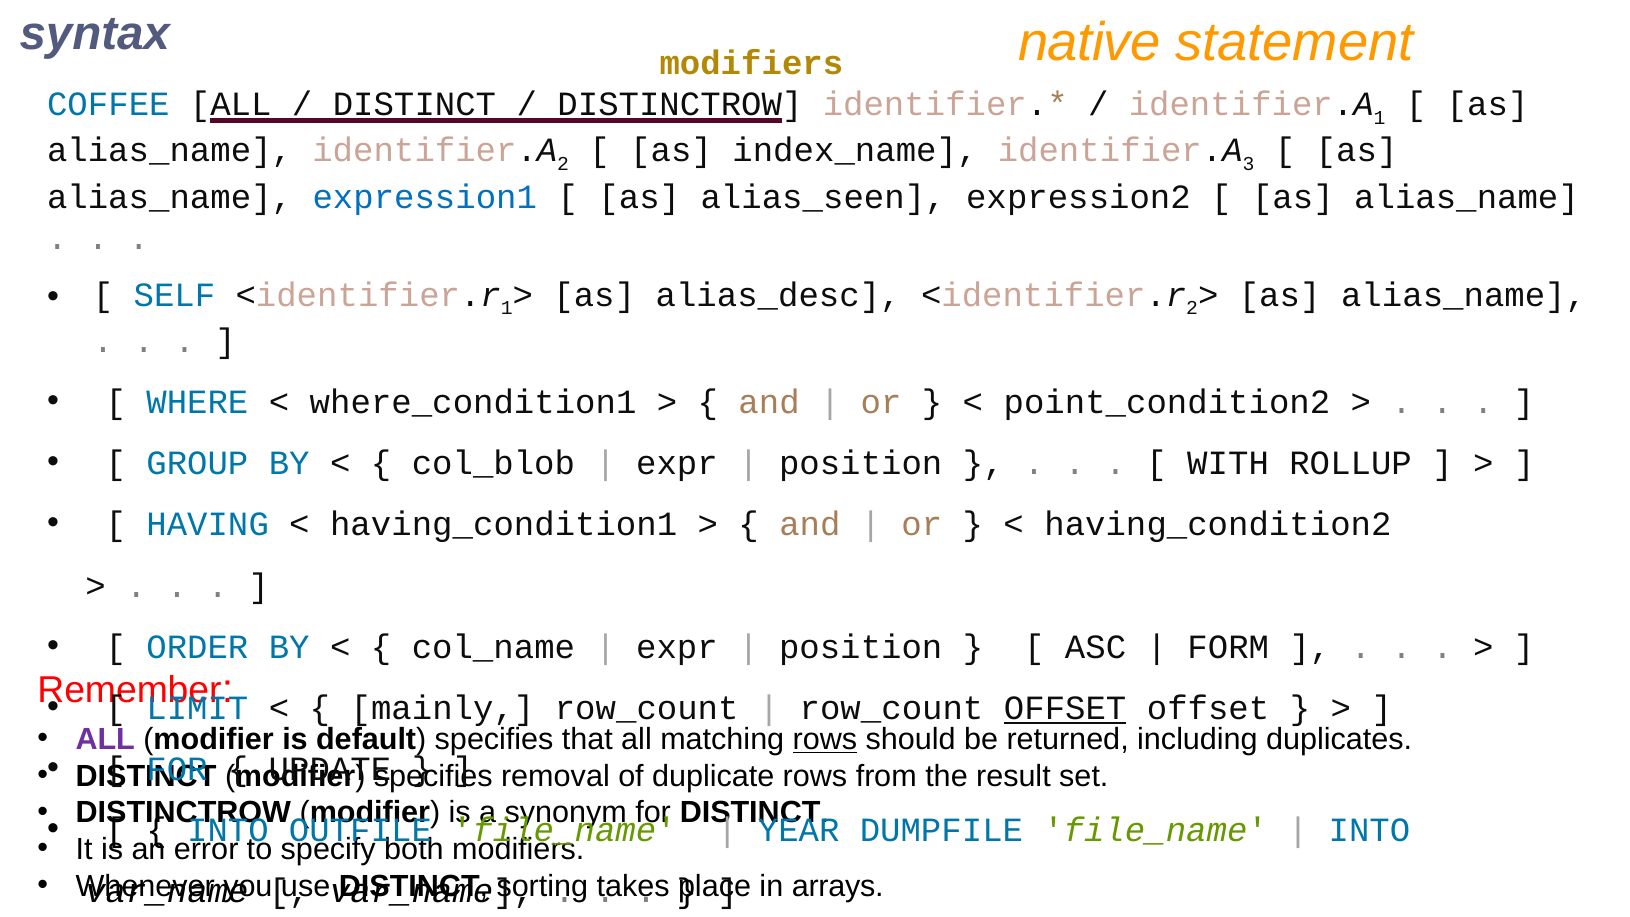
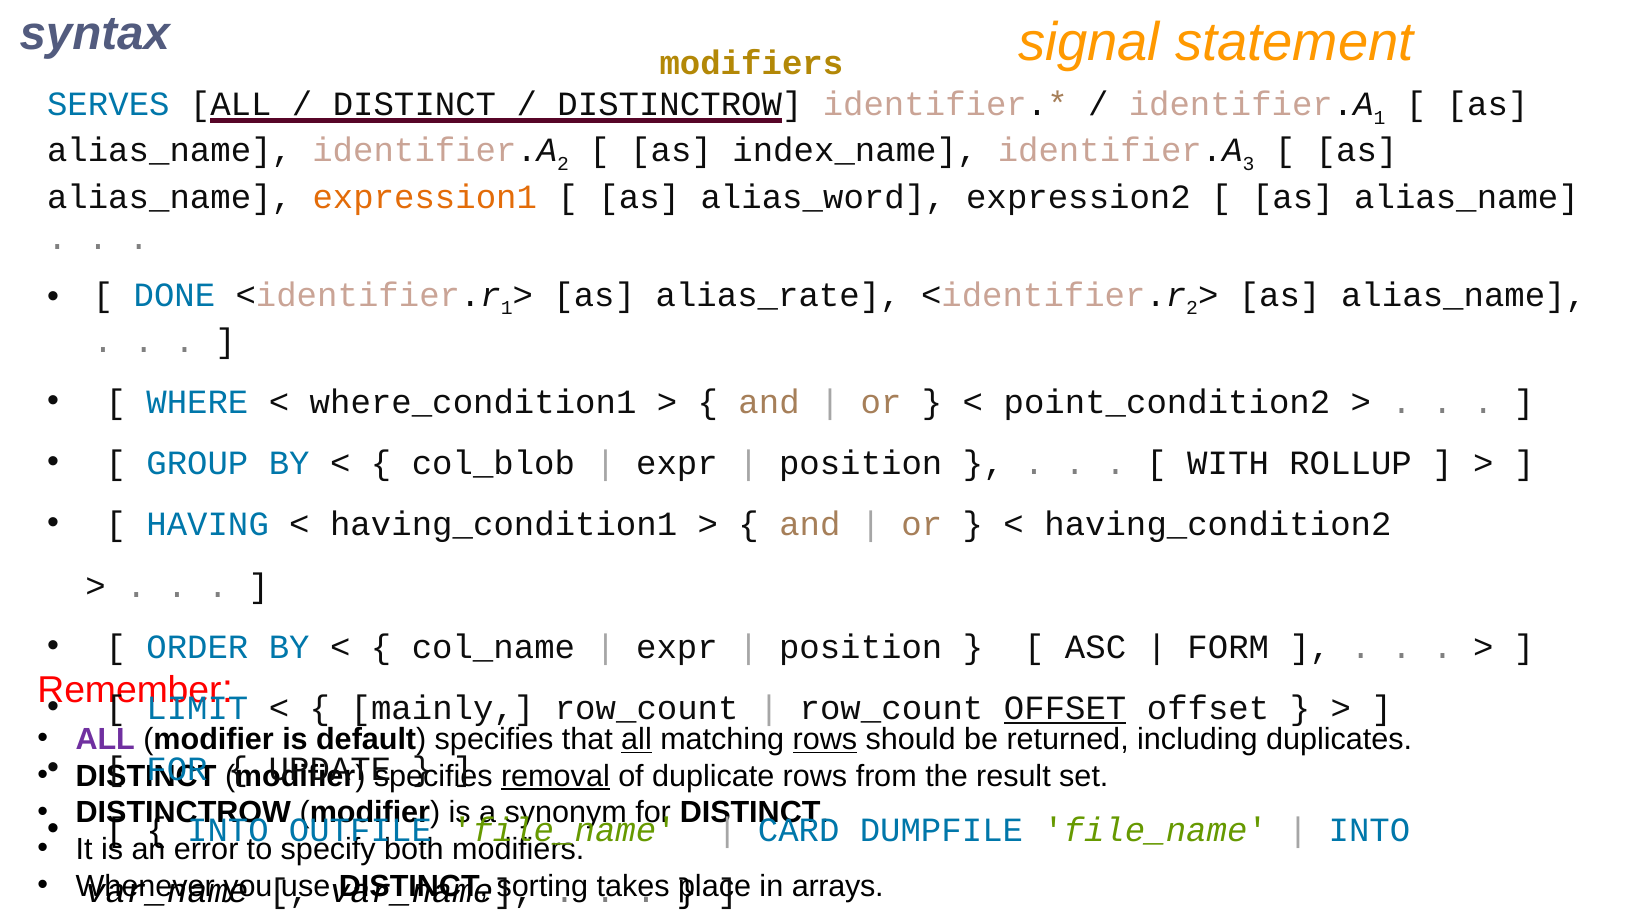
native: native -> signal (1089, 42)
COFFEE: COFFEE -> SERVES (108, 104)
expression1 colour: blue -> orange (425, 197)
alias_seen: alias_seen -> alias_word (823, 197)
SELF: SELF -> DONE (174, 295)
alias_desc: alias_desc -> alias_rate (778, 295)
all underline: none -> present (637, 739)
removal underline: none -> present (555, 776)
YEAR: YEAR -> CARD (799, 830)
